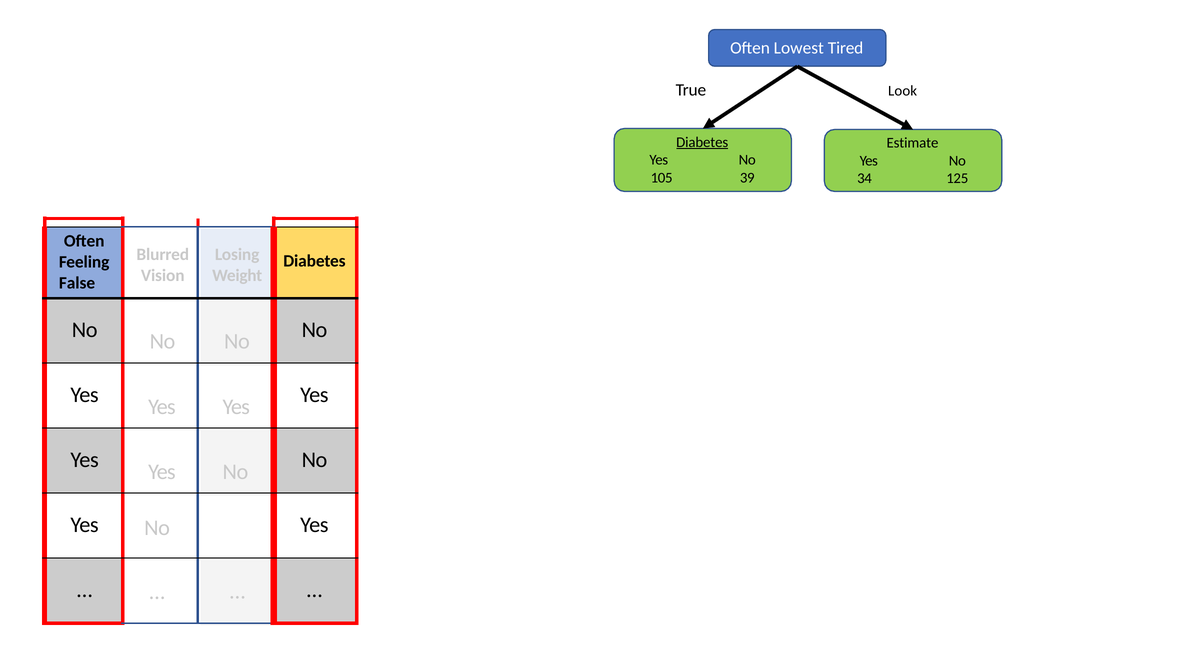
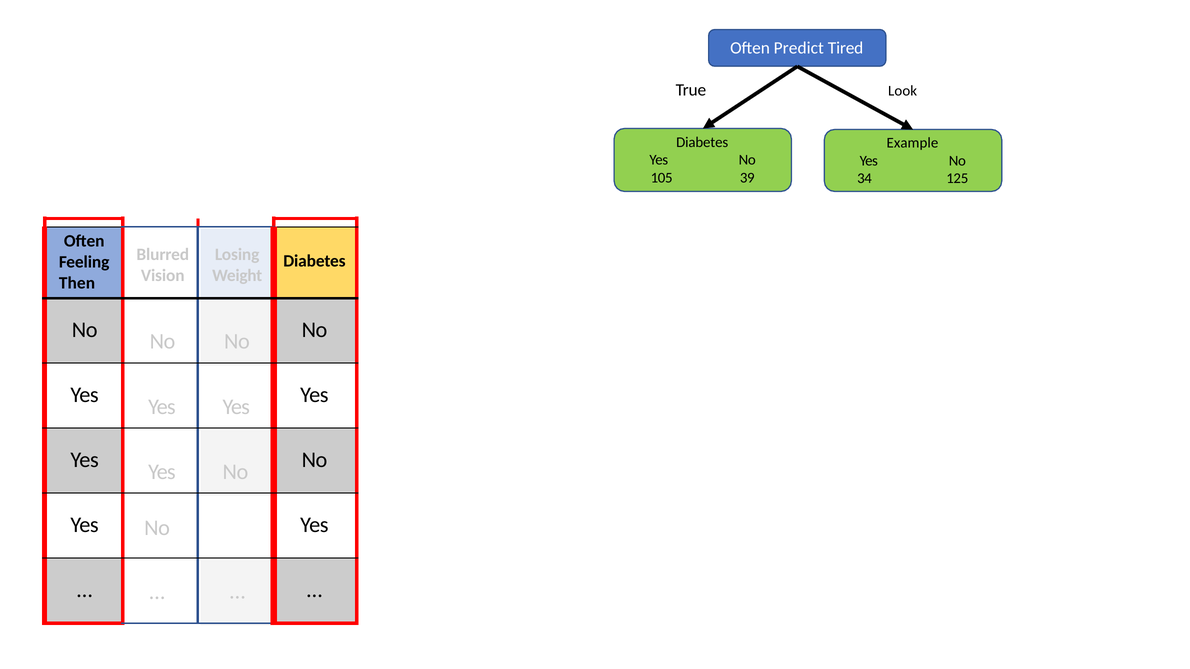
Lowest: Lowest -> Predict (799, 48)
Diabetes underline: present -> none (702, 142)
Estimate: Estimate -> Example (912, 143)
False: False -> Then (77, 283)
